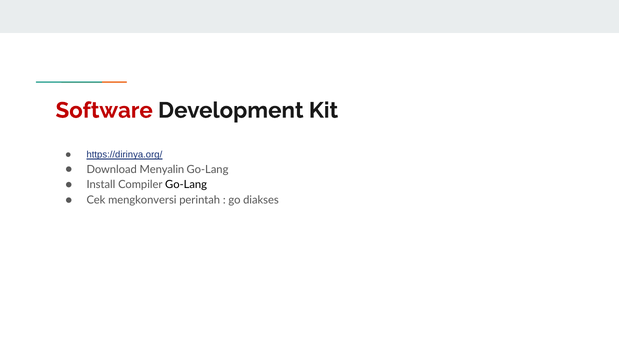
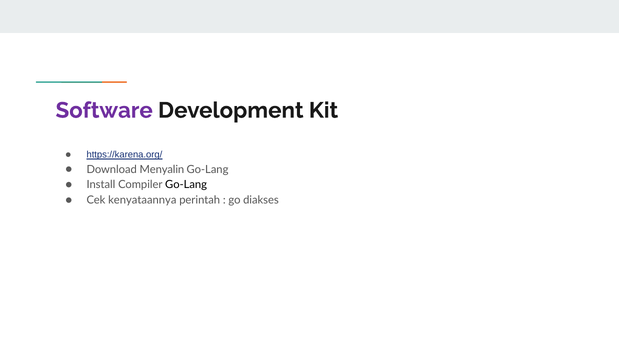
Software colour: red -> purple (104, 110)
https://dirinya.org/: https://dirinya.org/ -> https://karena.org/ (124, 155)
mengkonversi: mengkonversi -> kenyataannya (142, 200)
